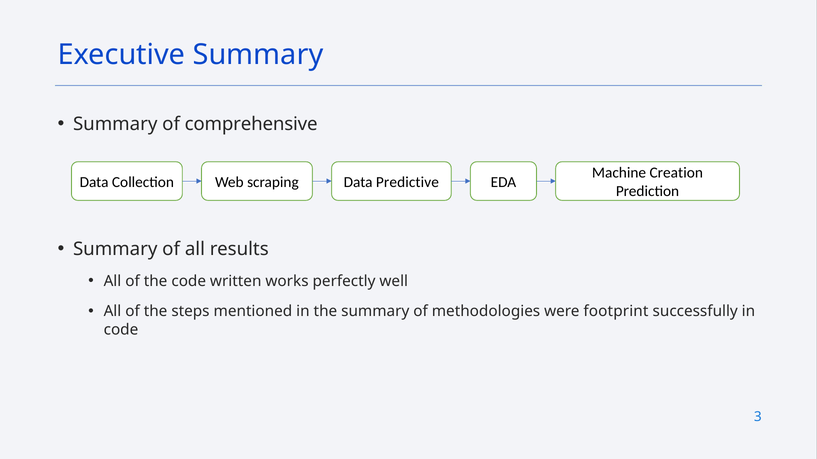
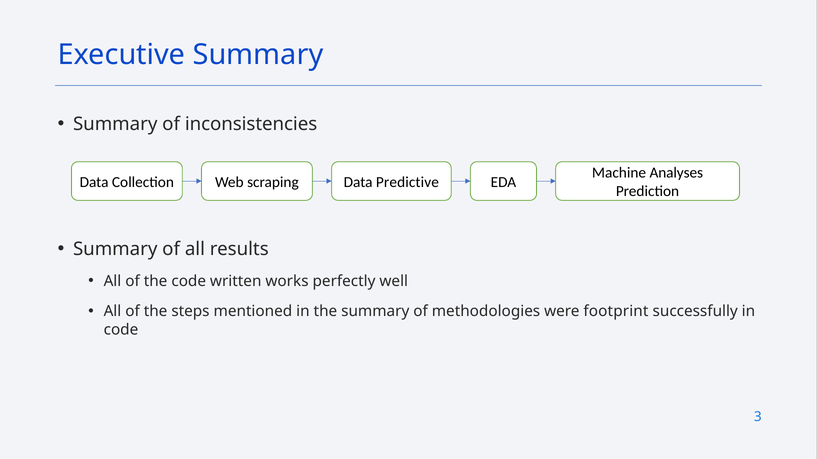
comprehensive: comprehensive -> inconsistencies (251, 124)
Creation: Creation -> Analyses (676, 173)
